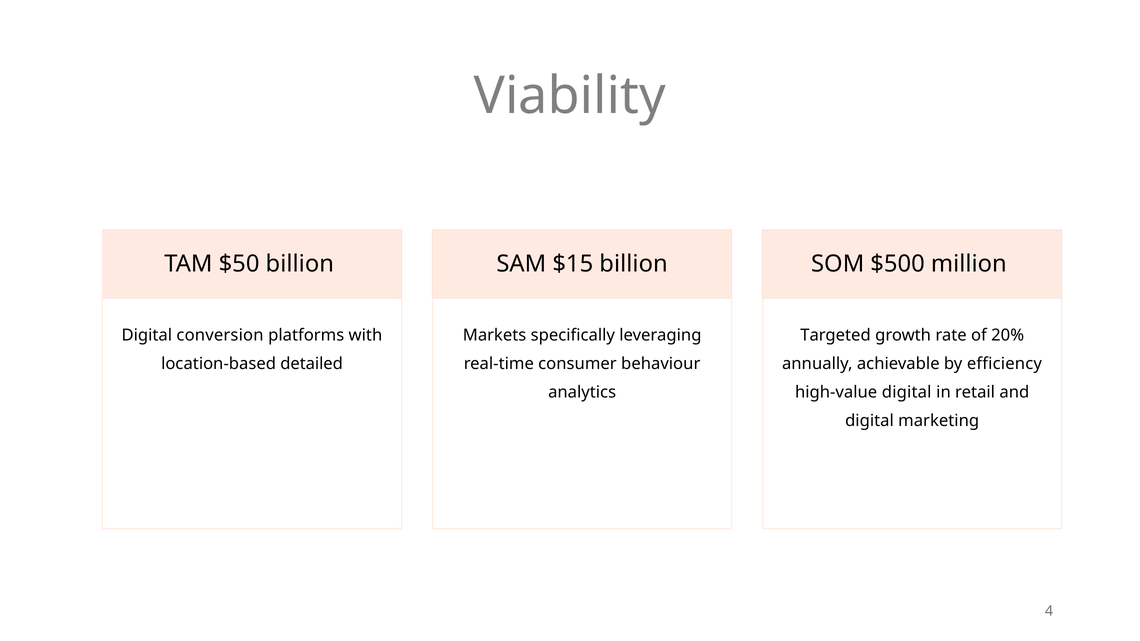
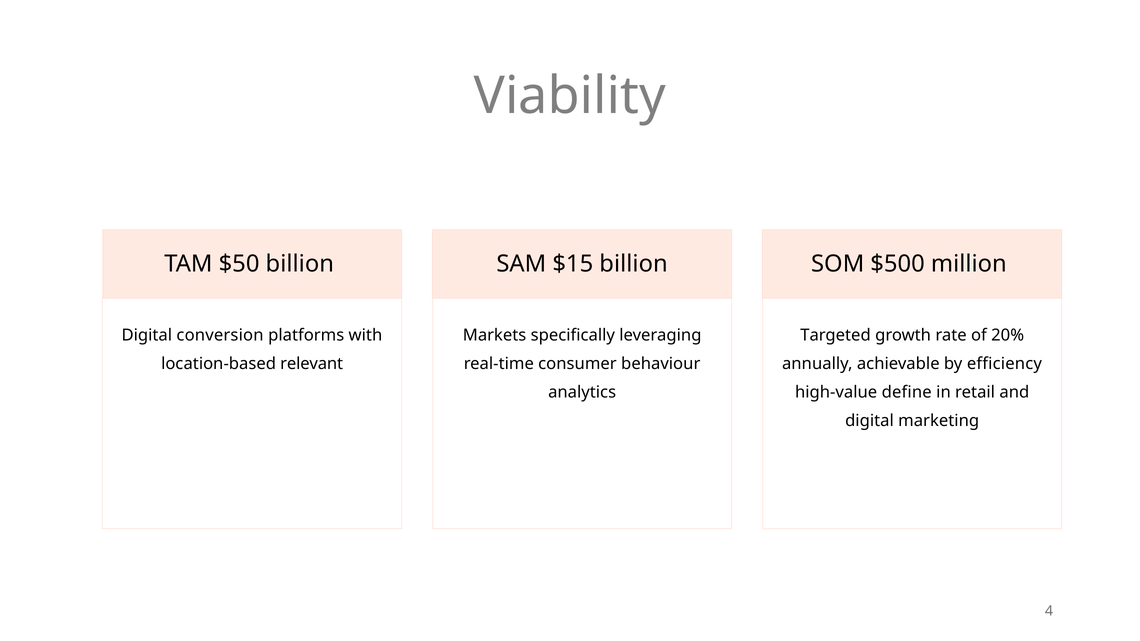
detailed: detailed -> relevant (312, 364)
high-value digital: digital -> define (907, 392)
